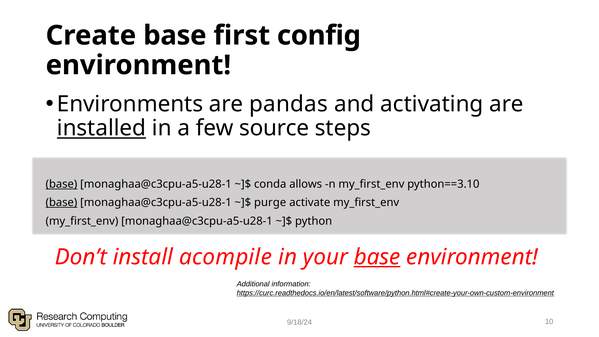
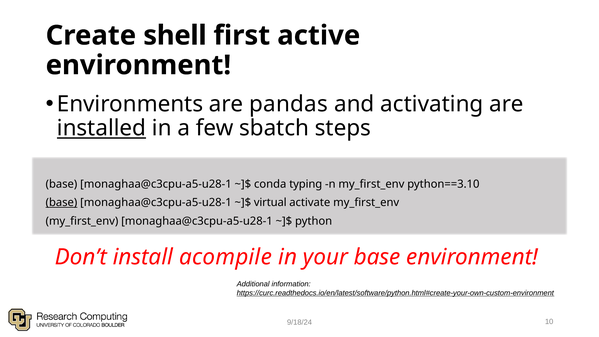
Create base: base -> shell (175, 35)
config: config -> active (319, 35)
source: source -> sbatch (274, 128)
base underline: present -> none (61, 184)
allows: allows -> typing (306, 184)
purge: purge -> virtual (270, 203)
base underline: present -> none (377, 257)
